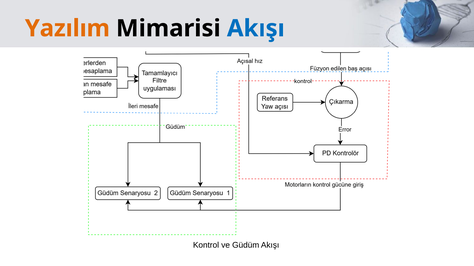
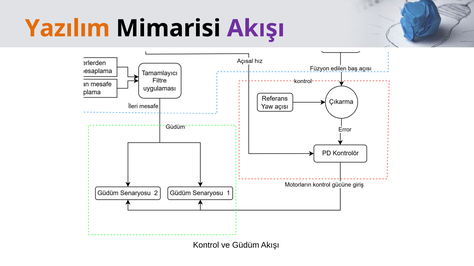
Akışı colour: blue -> purple (256, 28)
